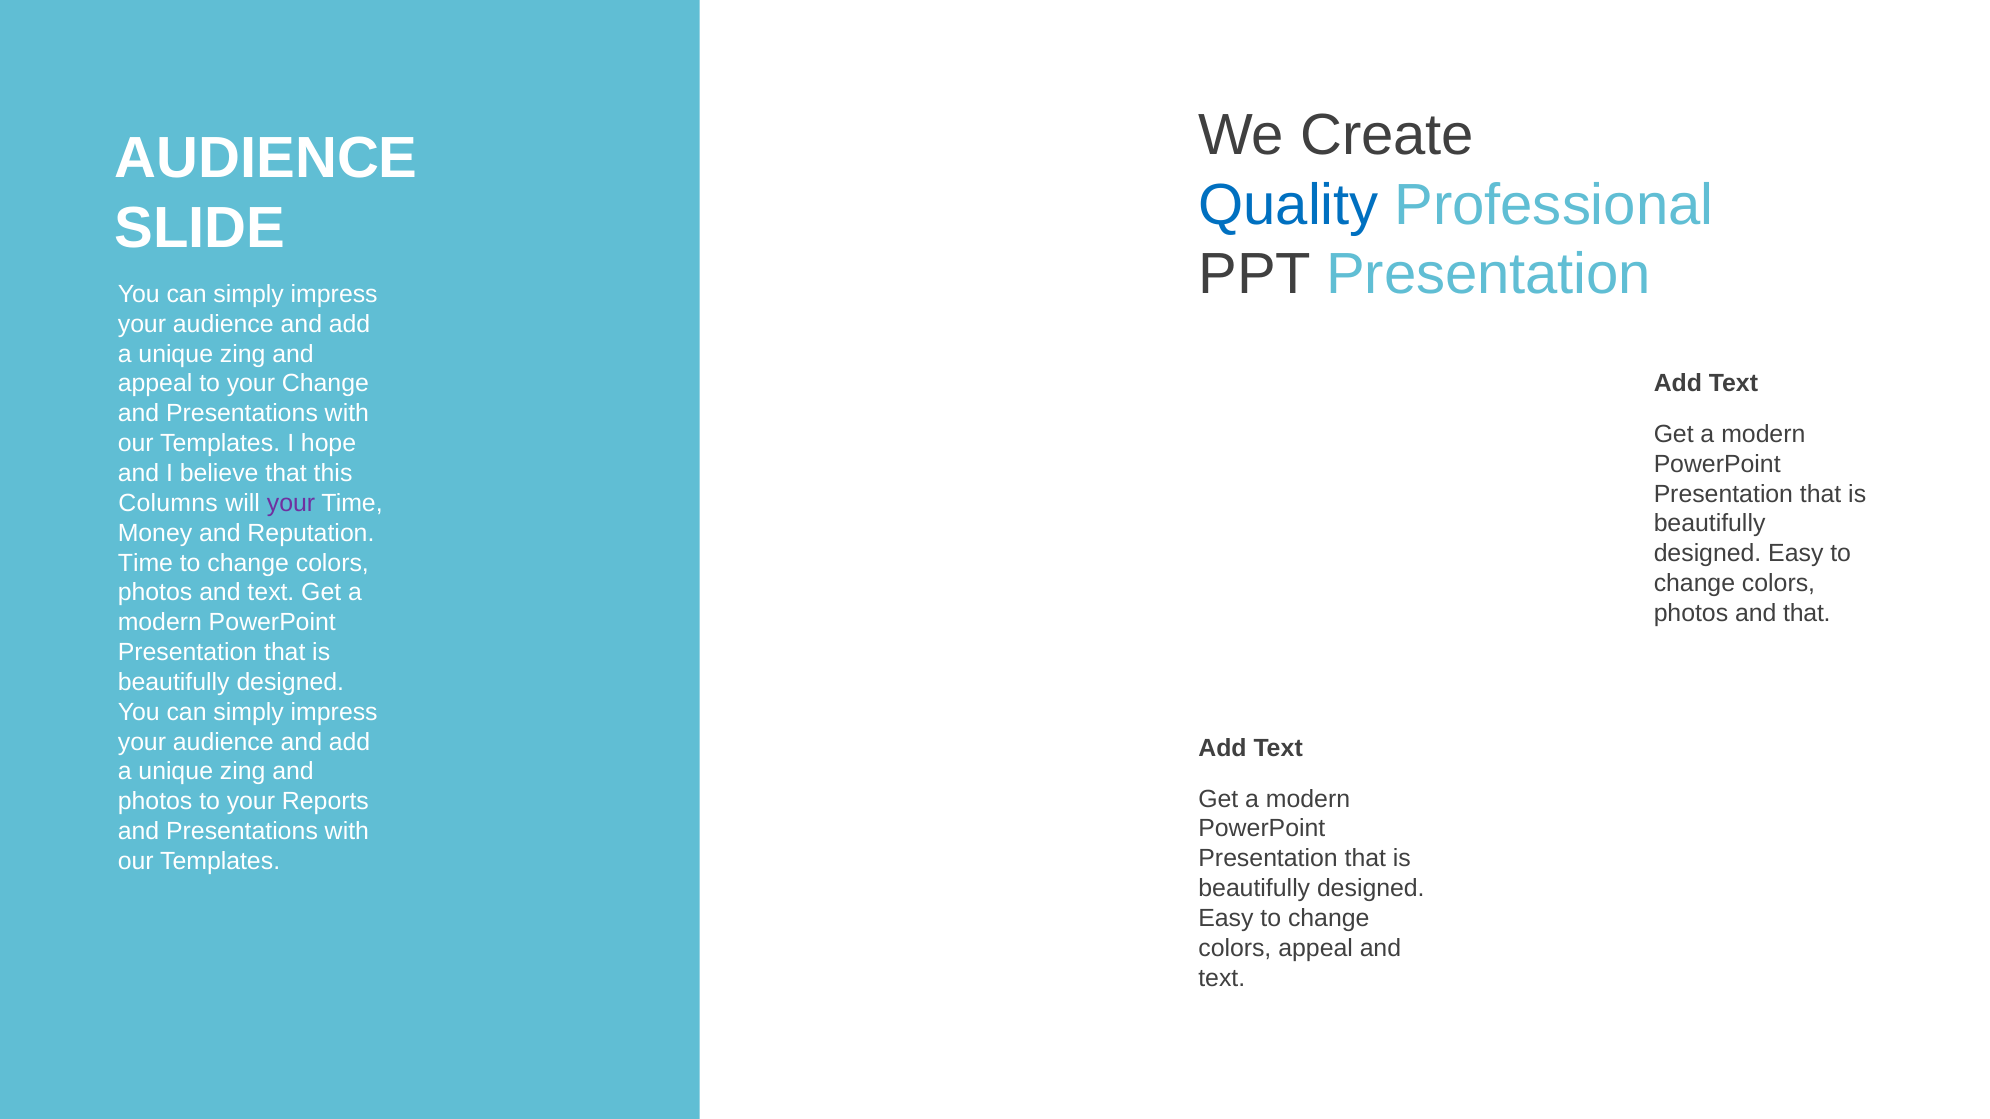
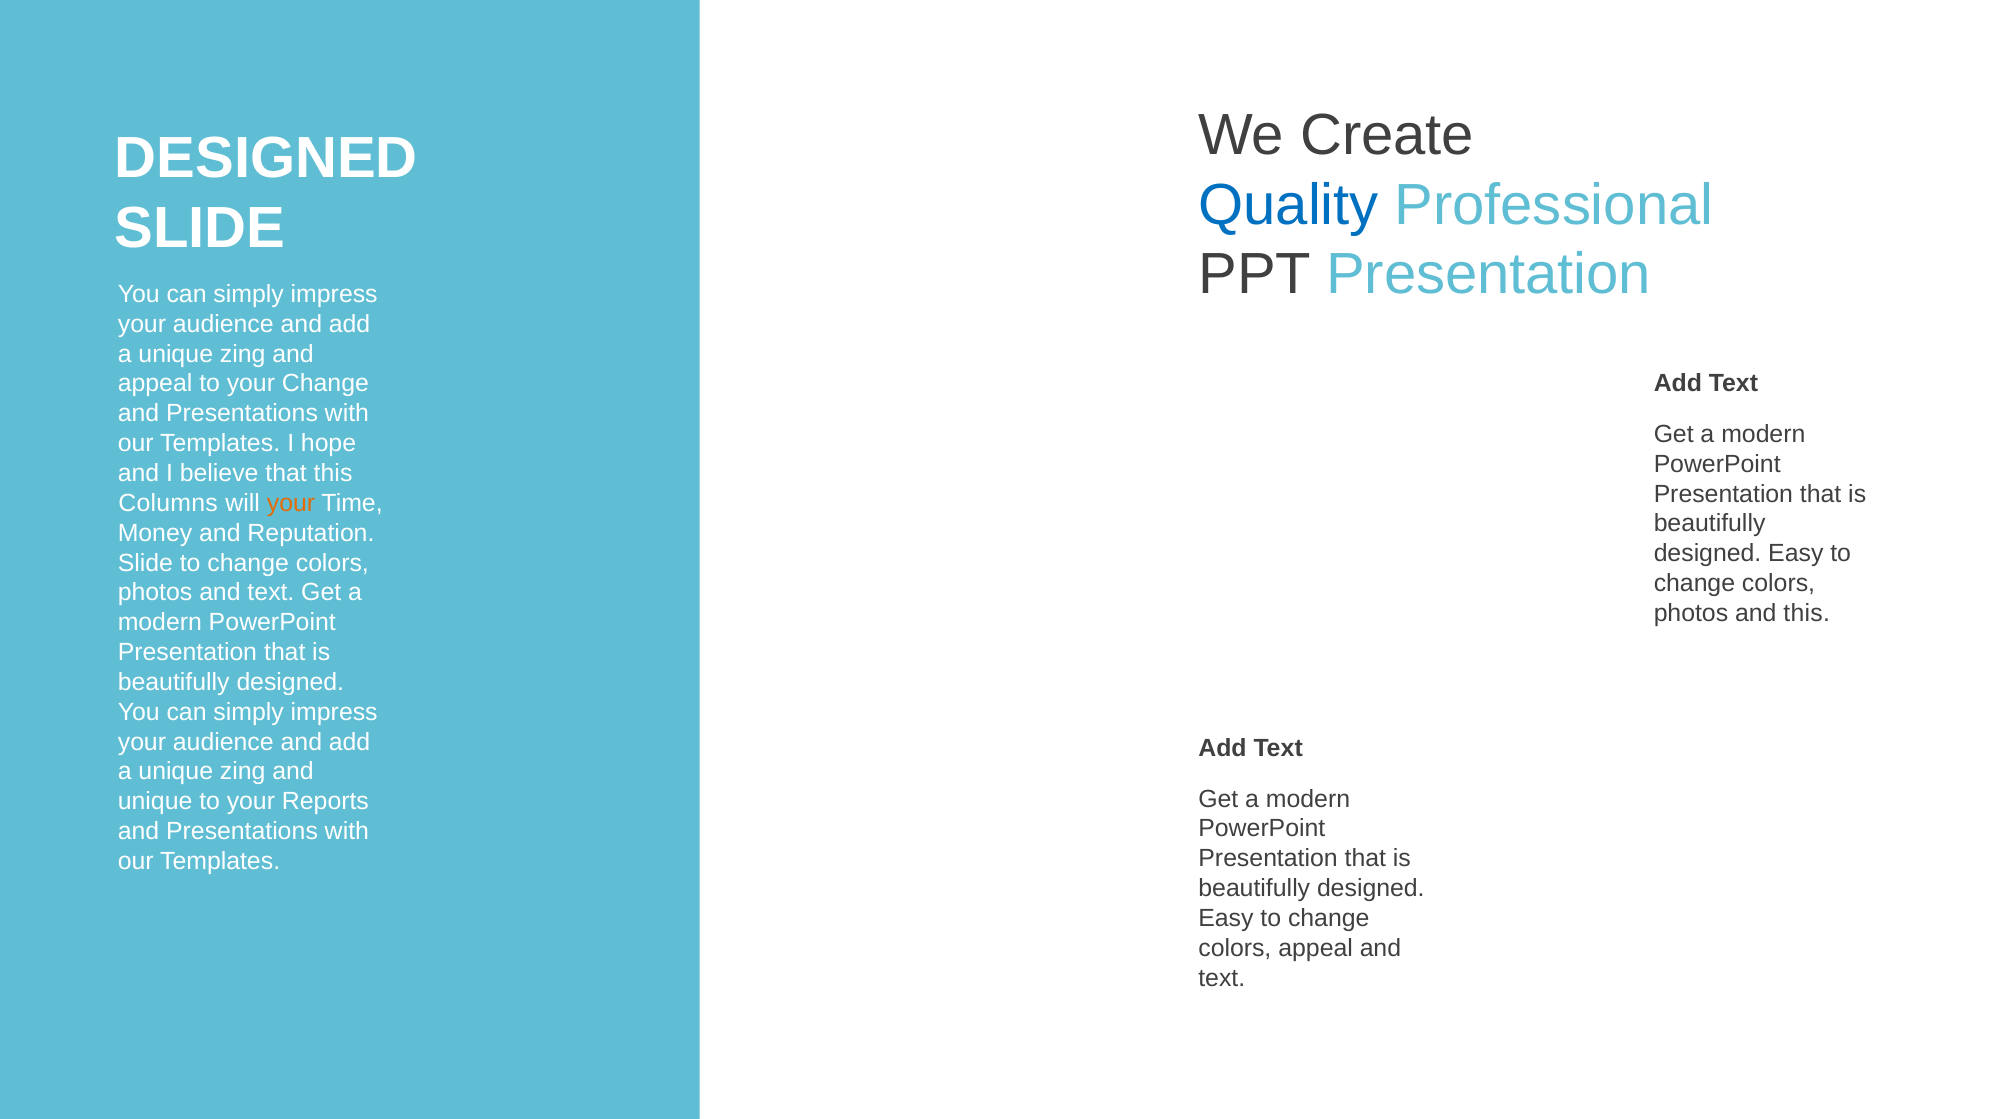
AUDIENCE: AUDIENCE -> DESIGNED (266, 158)
your colour: purple -> orange (291, 503)
Time: Time -> Slide (145, 563)
and that: that -> this (1807, 613)
photos: photos -> unique (155, 802)
